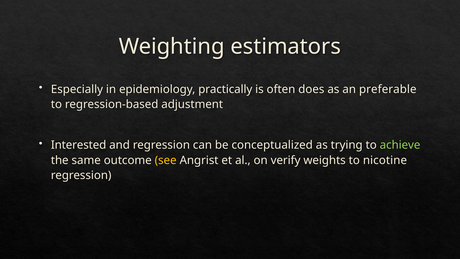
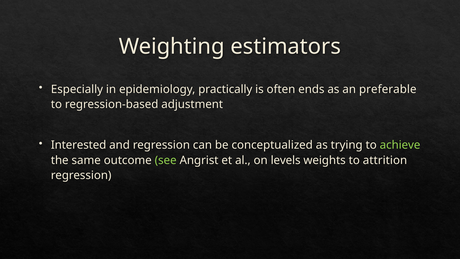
does: does -> ends (311, 89)
see colour: yellow -> light green (166, 160)
verify: verify -> levels (286, 160)
nicotine: nicotine -> attrition (385, 160)
